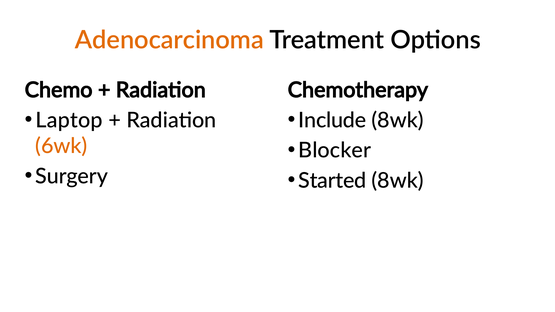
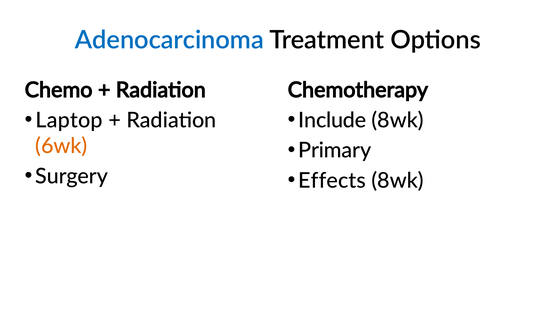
Adenocarcinoma colour: orange -> blue (169, 40)
Blocker: Blocker -> Primary (335, 151)
Started: Started -> Effects (332, 181)
